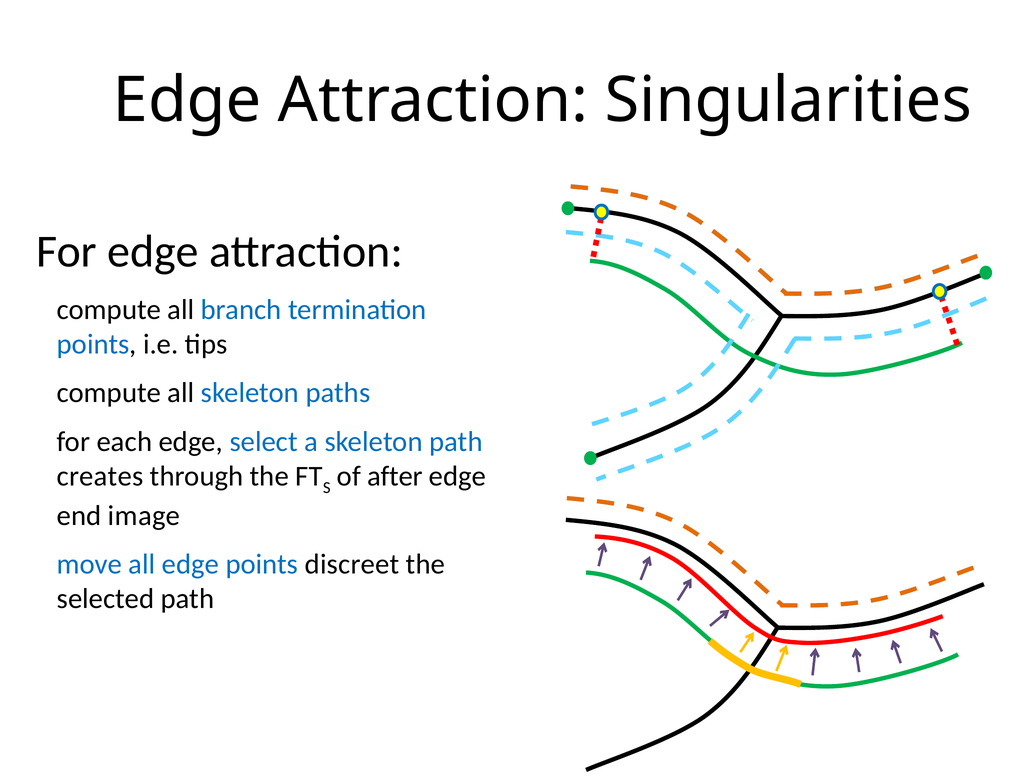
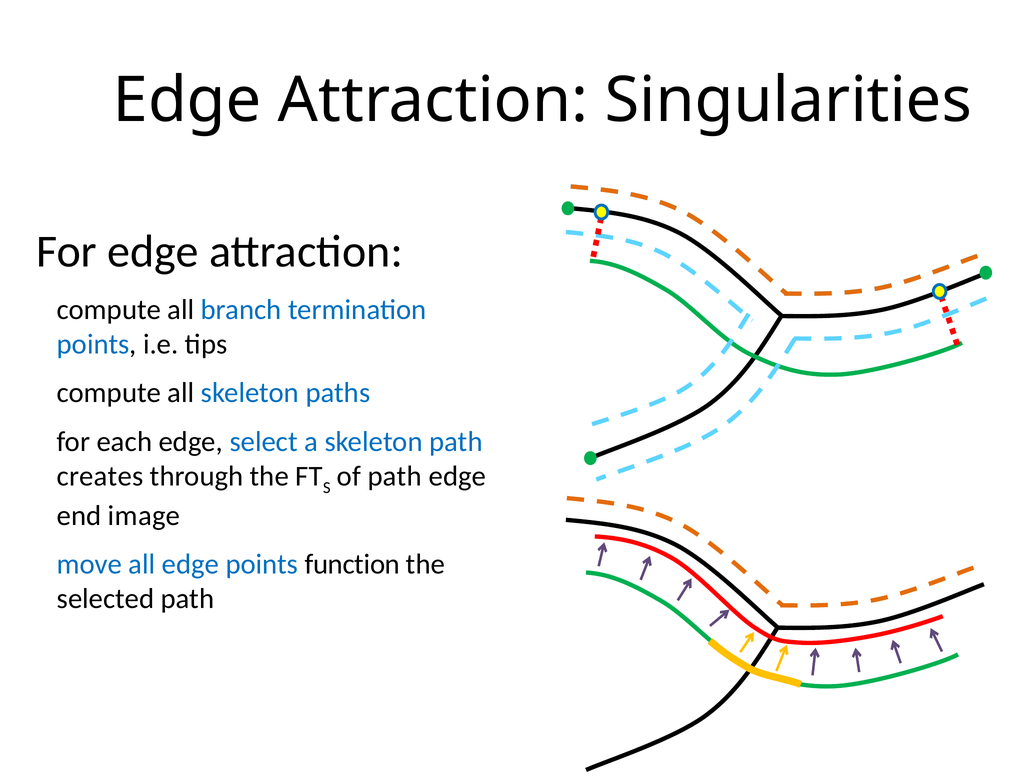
of after: after -> path (395, 477)
discreet: discreet -> function (352, 565)
